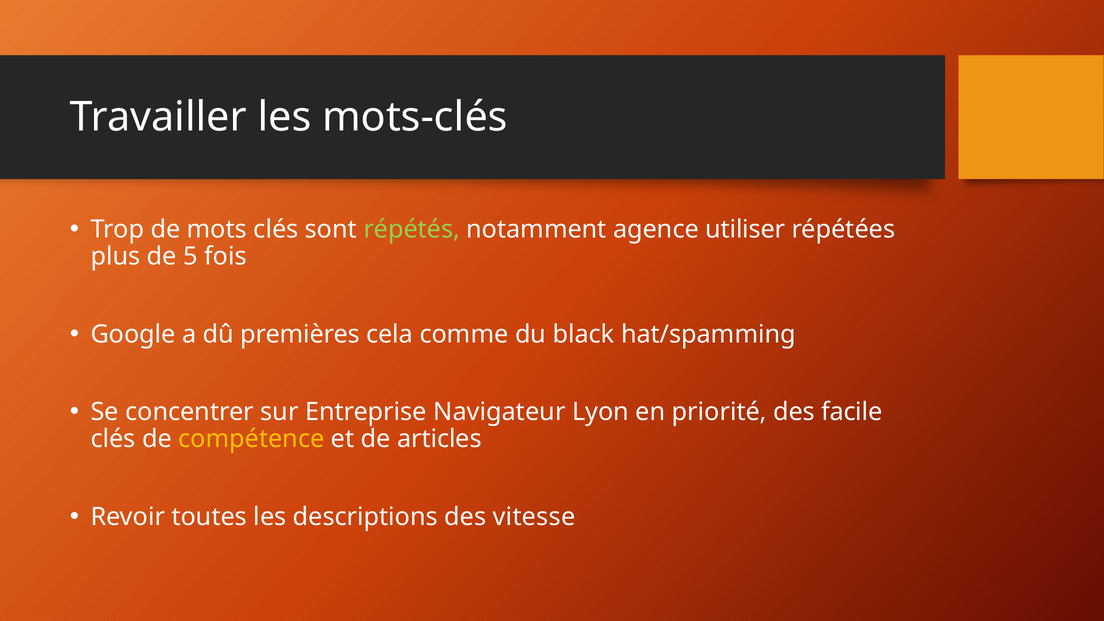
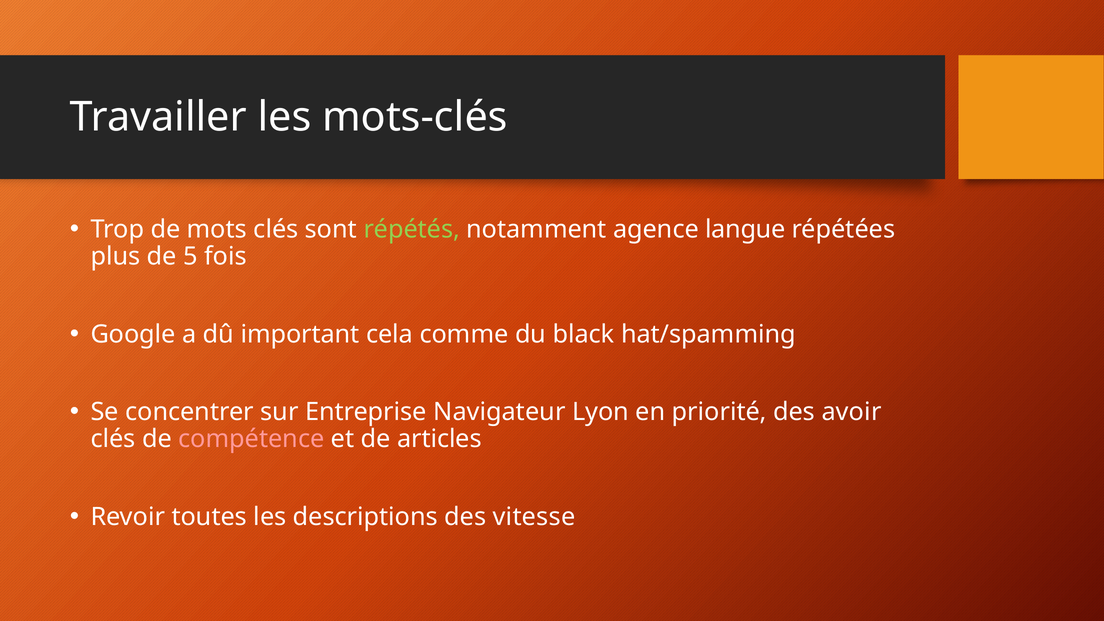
utiliser: utiliser -> langue (745, 229)
premières: premières -> important (300, 334)
facile: facile -> avoir (852, 412)
compétence colour: yellow -> pink (251, 439)
